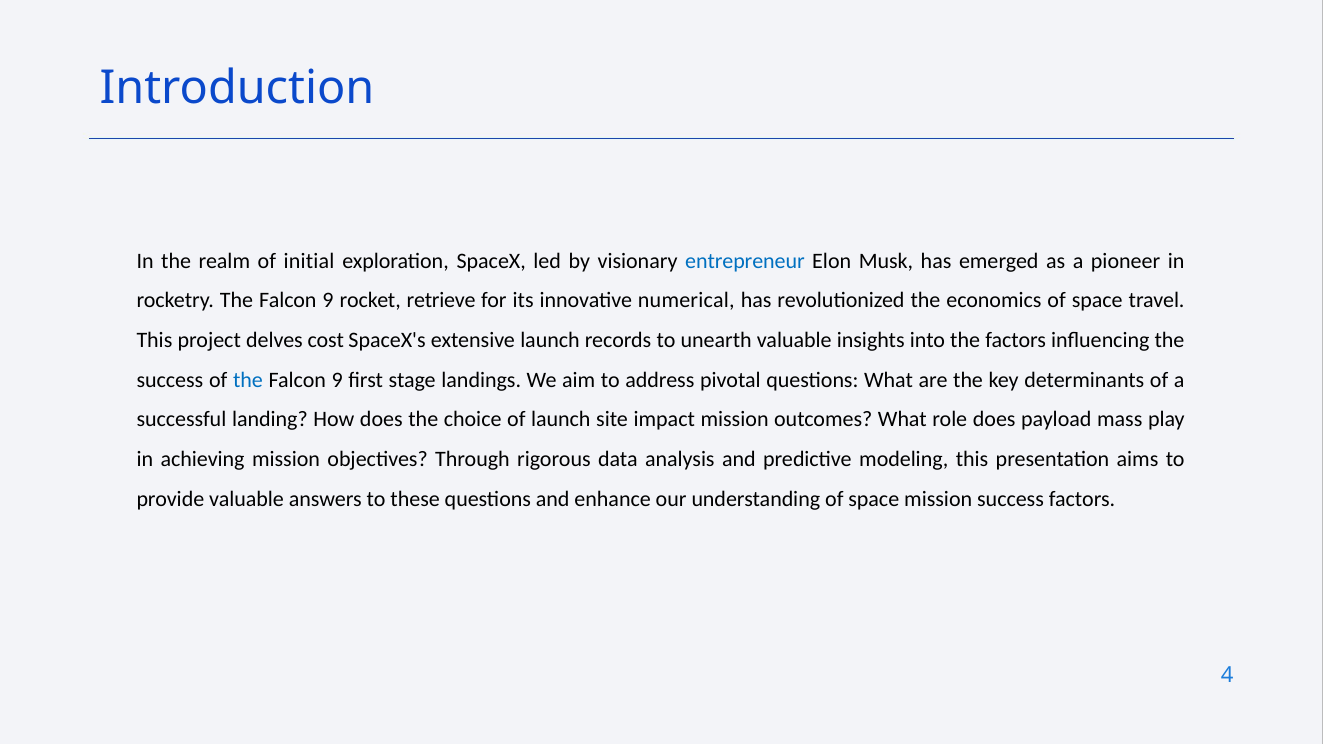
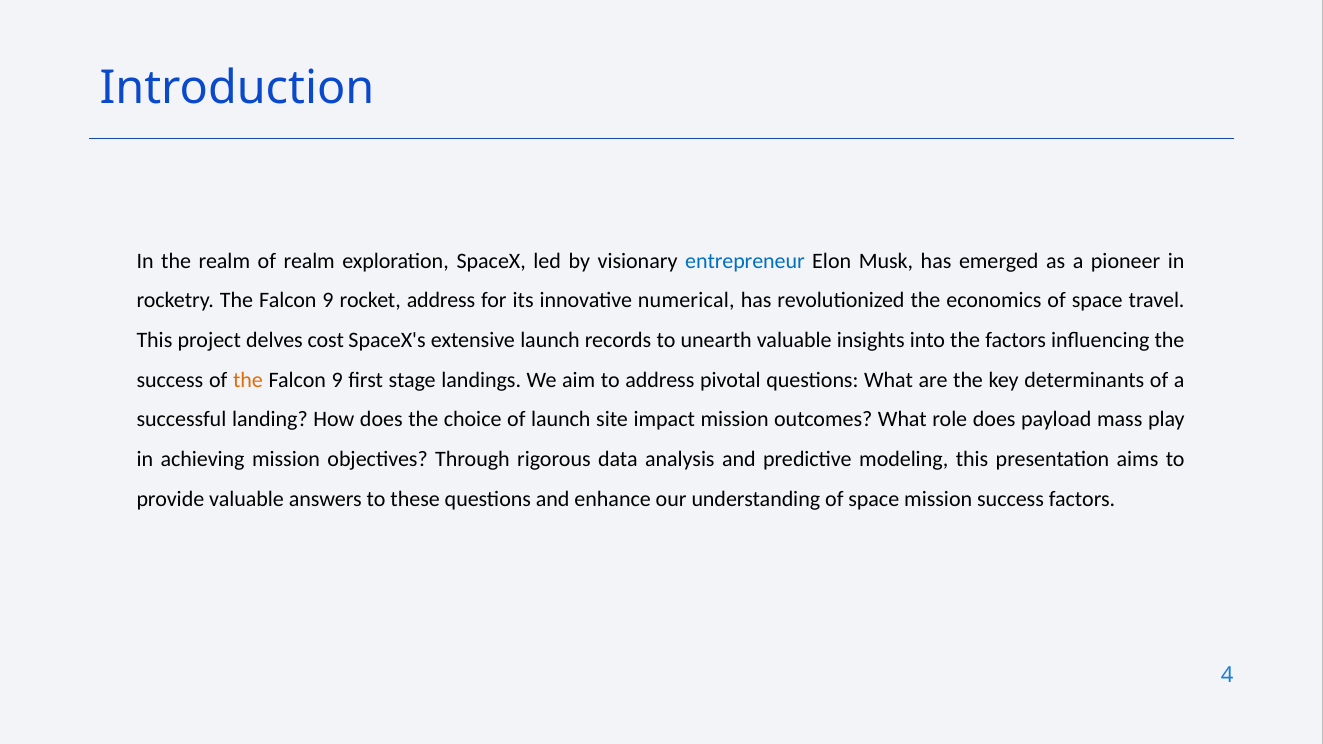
of initial: initial -> realm (309, 261)
rocket retrieve: retrieve -> address (441, 301)
the colour: blue -> orange (248, 380)
